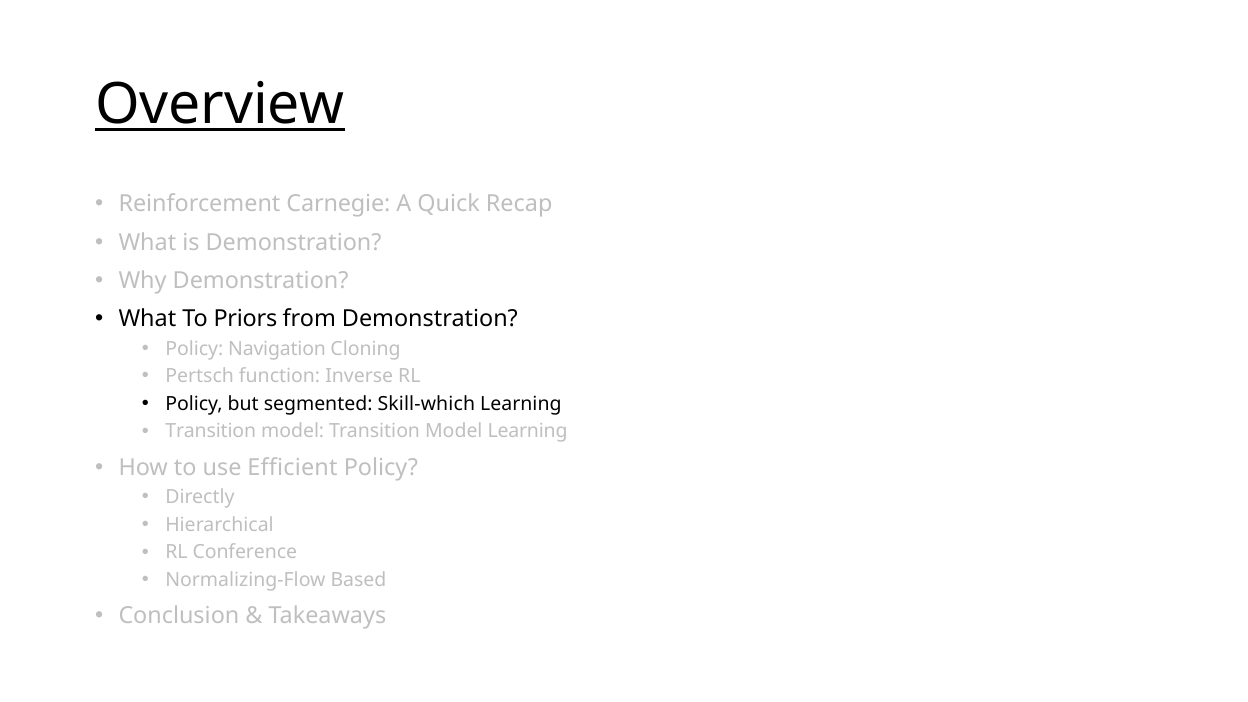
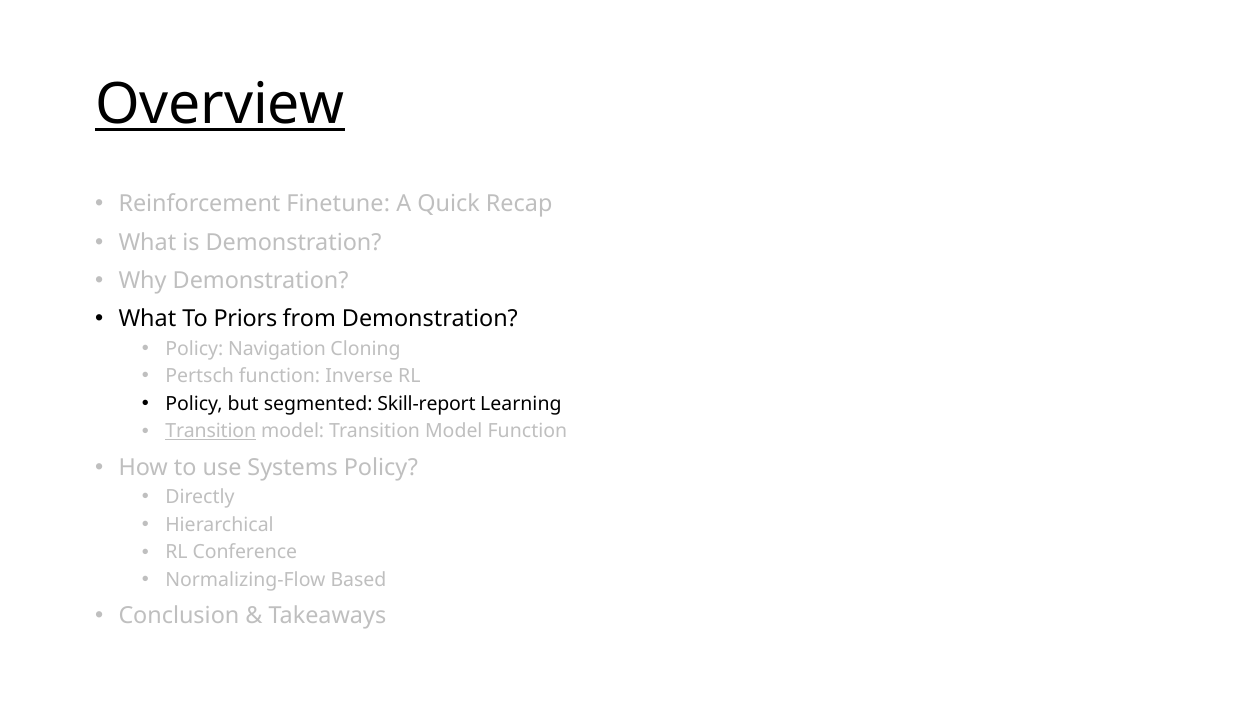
Carnegie: Carnegie -> Finetune (338, 204)
Skill-which: Skill-which -> Skill-report (426, 404)
Transition underline: none -> present (211, 431)
Model Learning: Learning -> Function (527, 431)
Efficient: Efficient -> Systems (293, 467)
